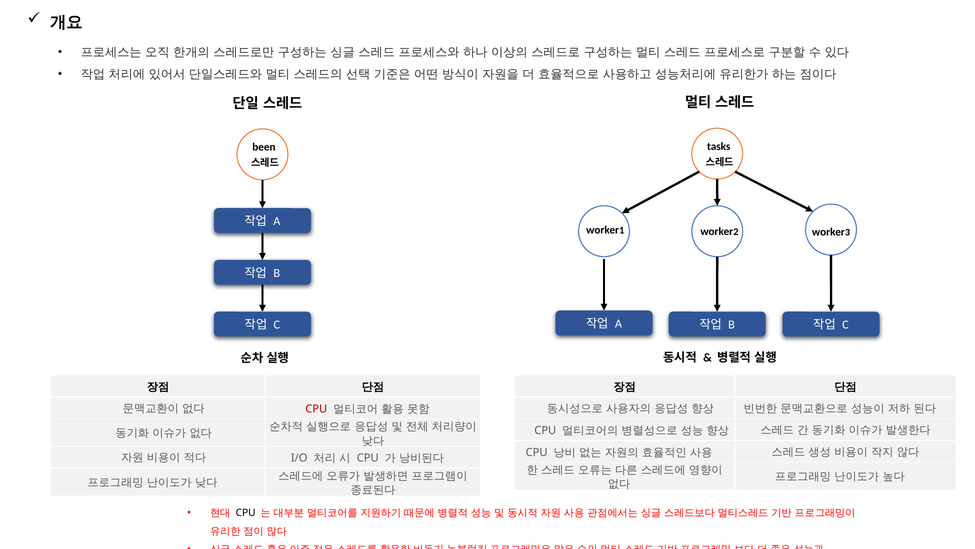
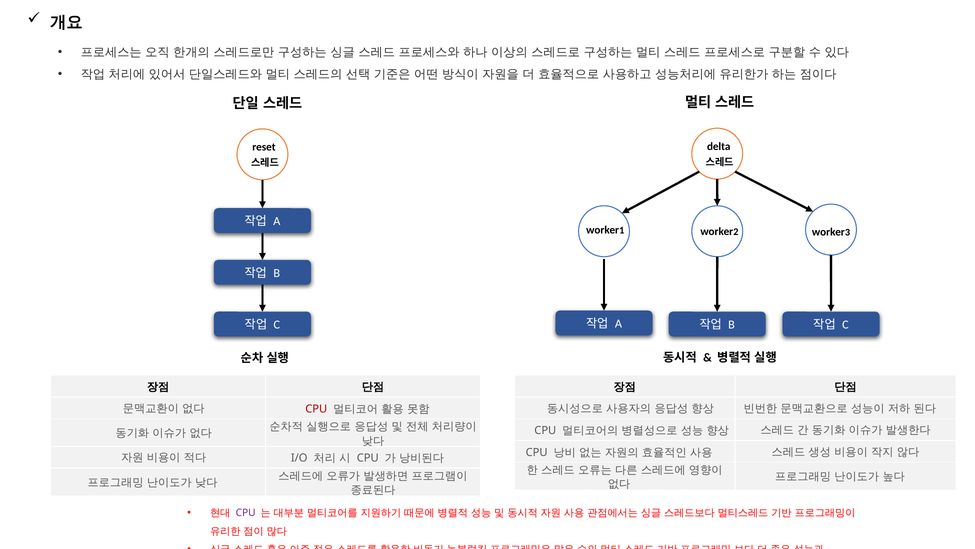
tasks: tasks -> delta (719, 146)
been: been -> reset (264, 147)
CPU colour: black -> purple (246, 512)
